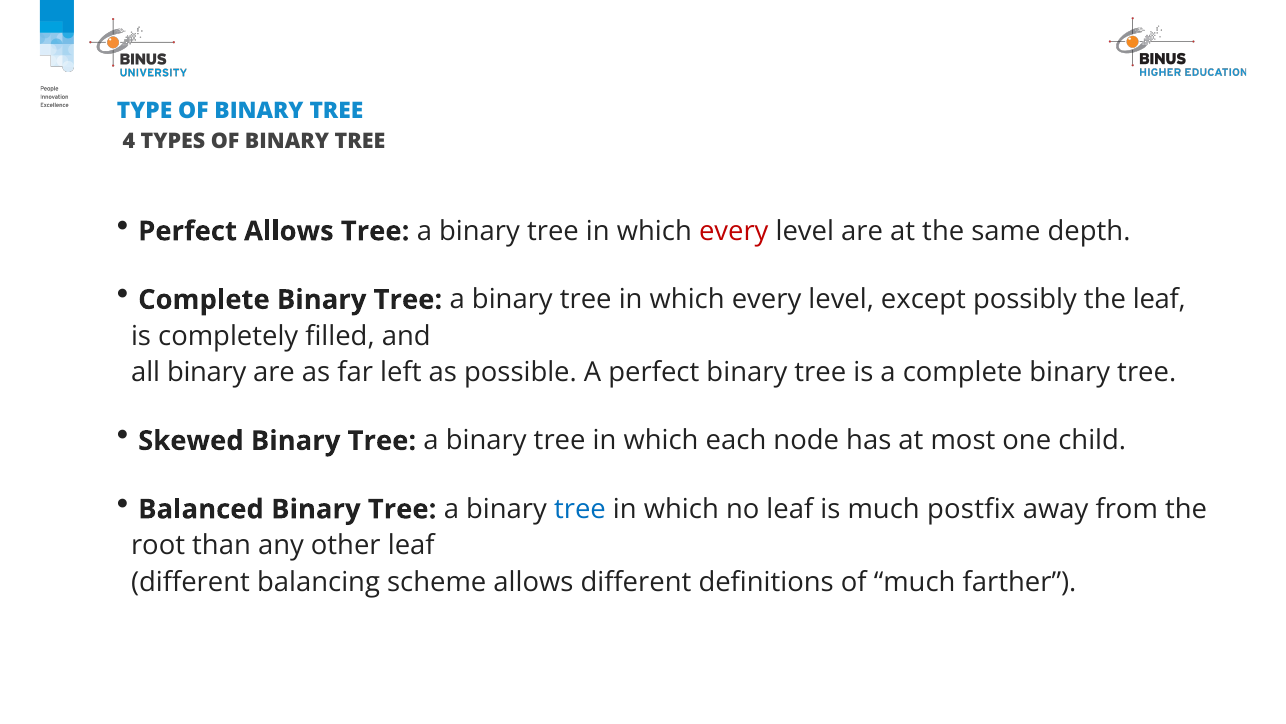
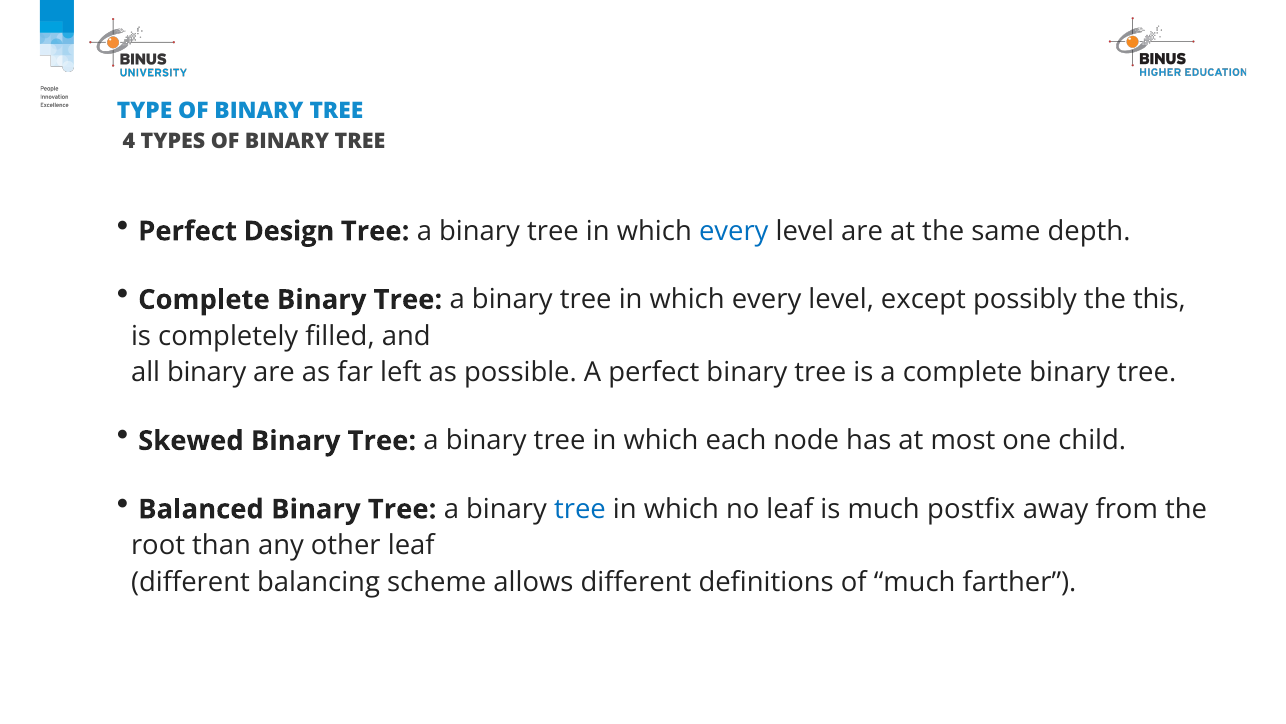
Perfect Allows: Allows -> Design (289, 231)
every colour: red -> blue (734, 231)
the leaf: leaf -> this (1159, 300)
